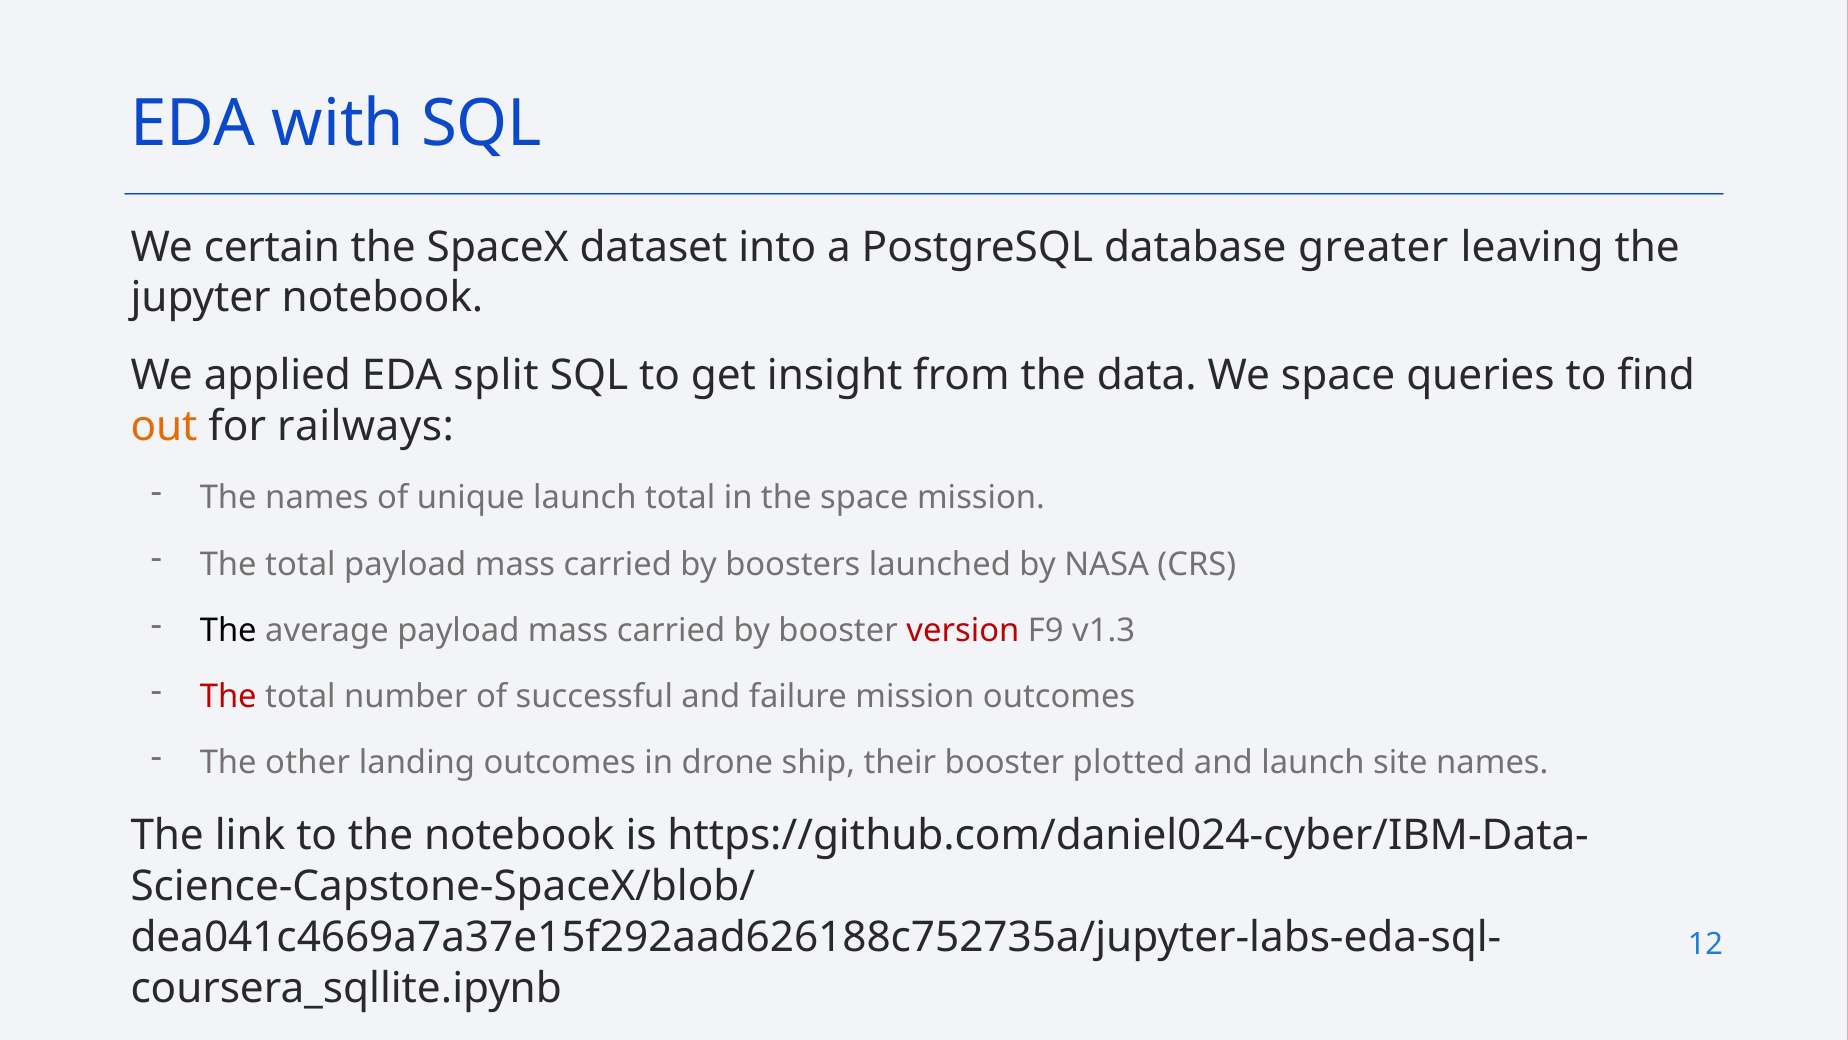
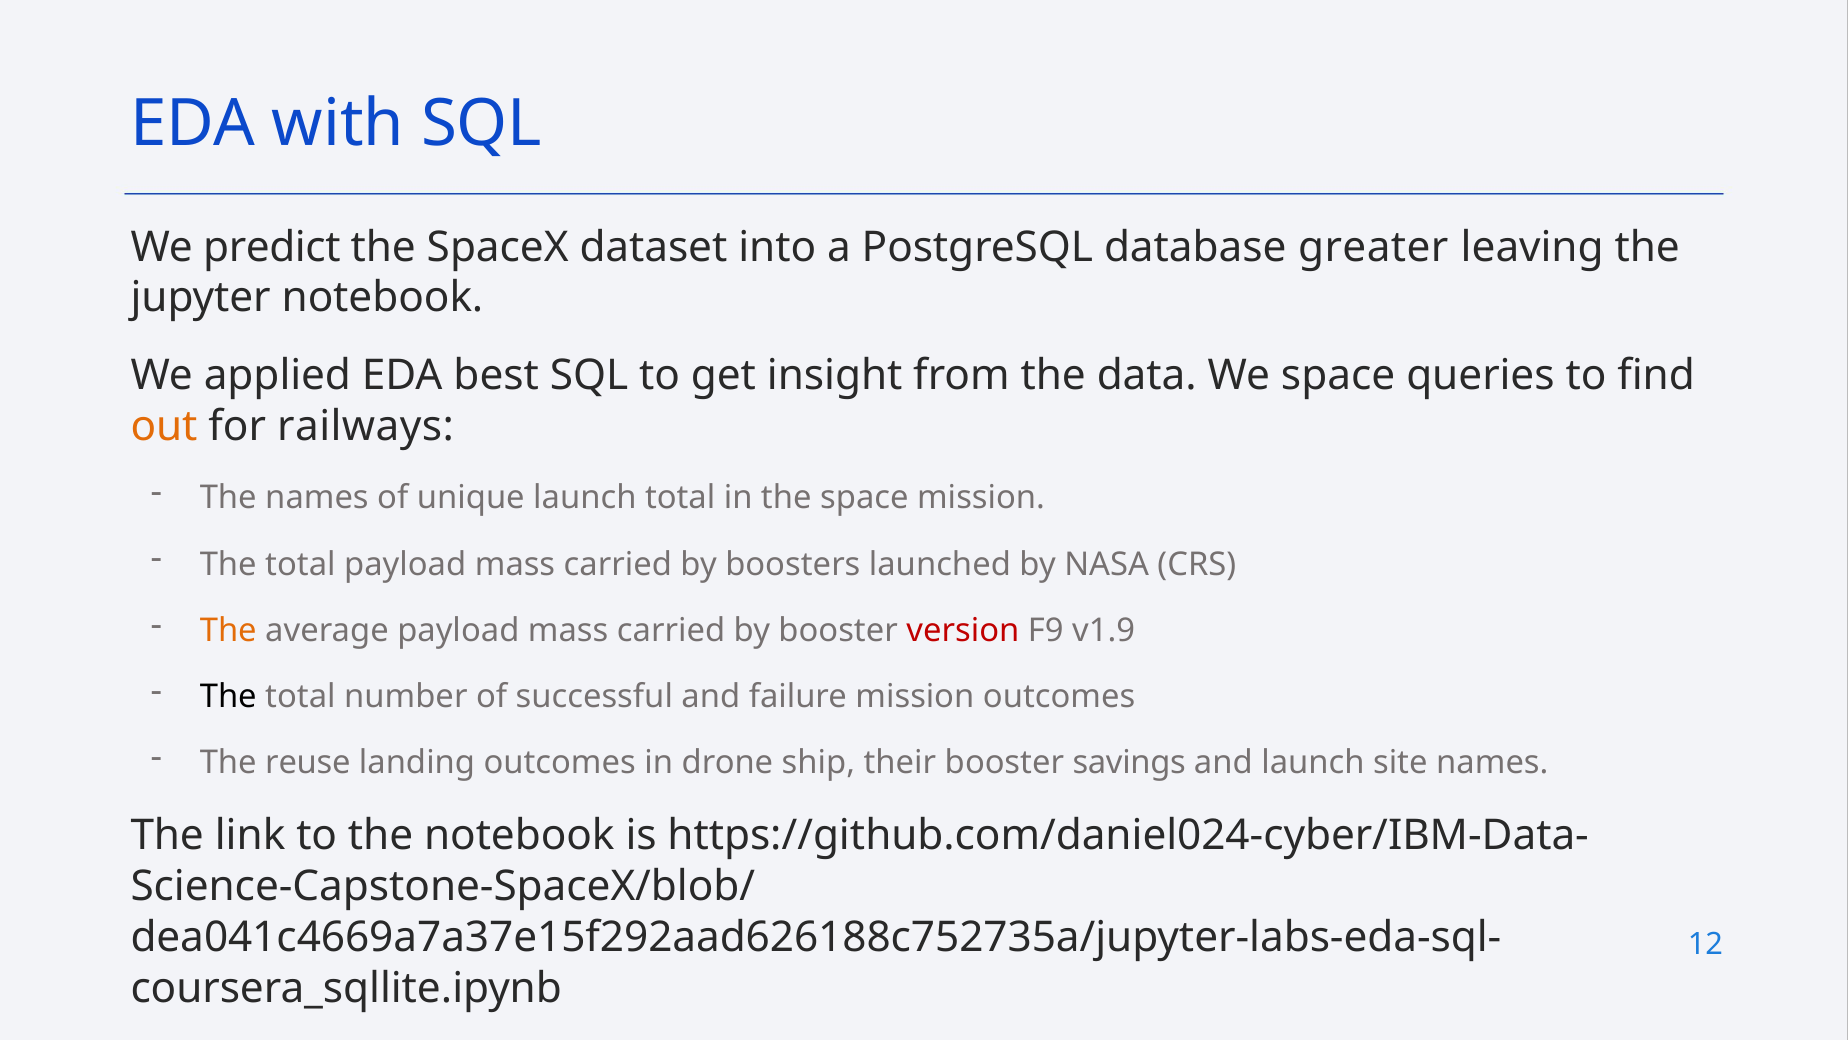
certain: certain -> predict (272, 247)
split: split -> best (496, 376)
The colour: black -> orange (228, 630)
v1.3: v1.3 -> v1.9 (1104, 630)
The colour: red -> black (228, 696)
other: other -> reuse (308, 763)
plotted: plotted -> savings (1129, 763)
